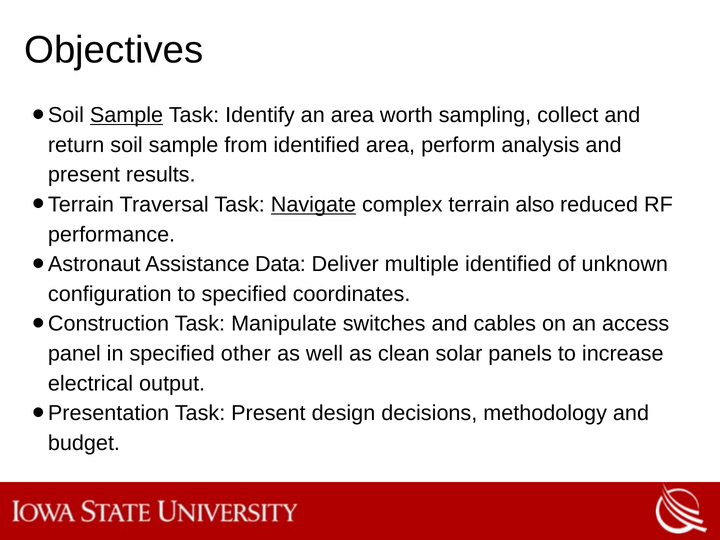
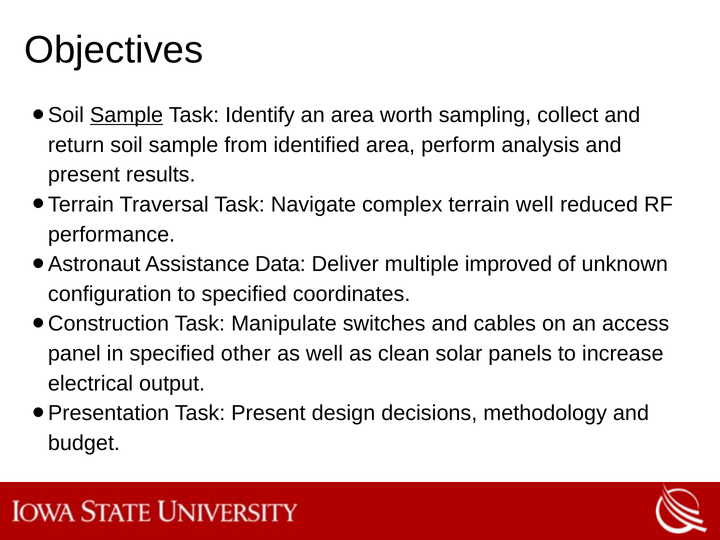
Navigate underline: present -> none (313, 205)
terrain also: also -> well (535, 205)
multiple identified: identified -> improved (508, 264)
